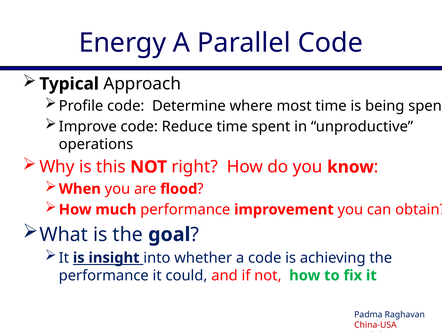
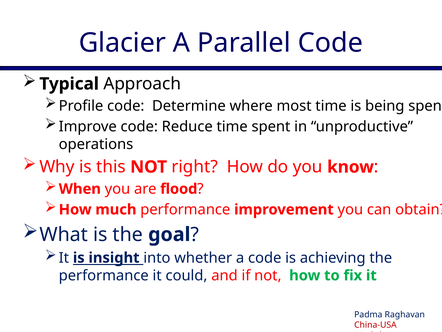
Energy: Energy -> Glacier (122, 43)
